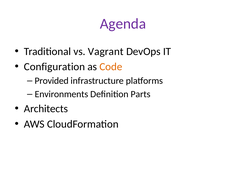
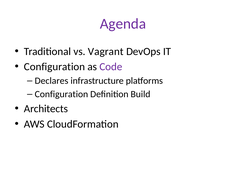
Code colour: orange -> purple (111, 67)
Provided: Provided -> Declares (52, 81)
Environments: Environments -> Configuration (61, 94)
Parts: Parts -> Build (140, 94)
